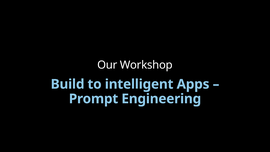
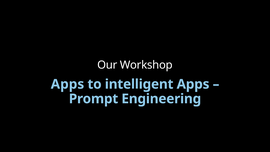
Build: Build -> Apps (67, 84)
